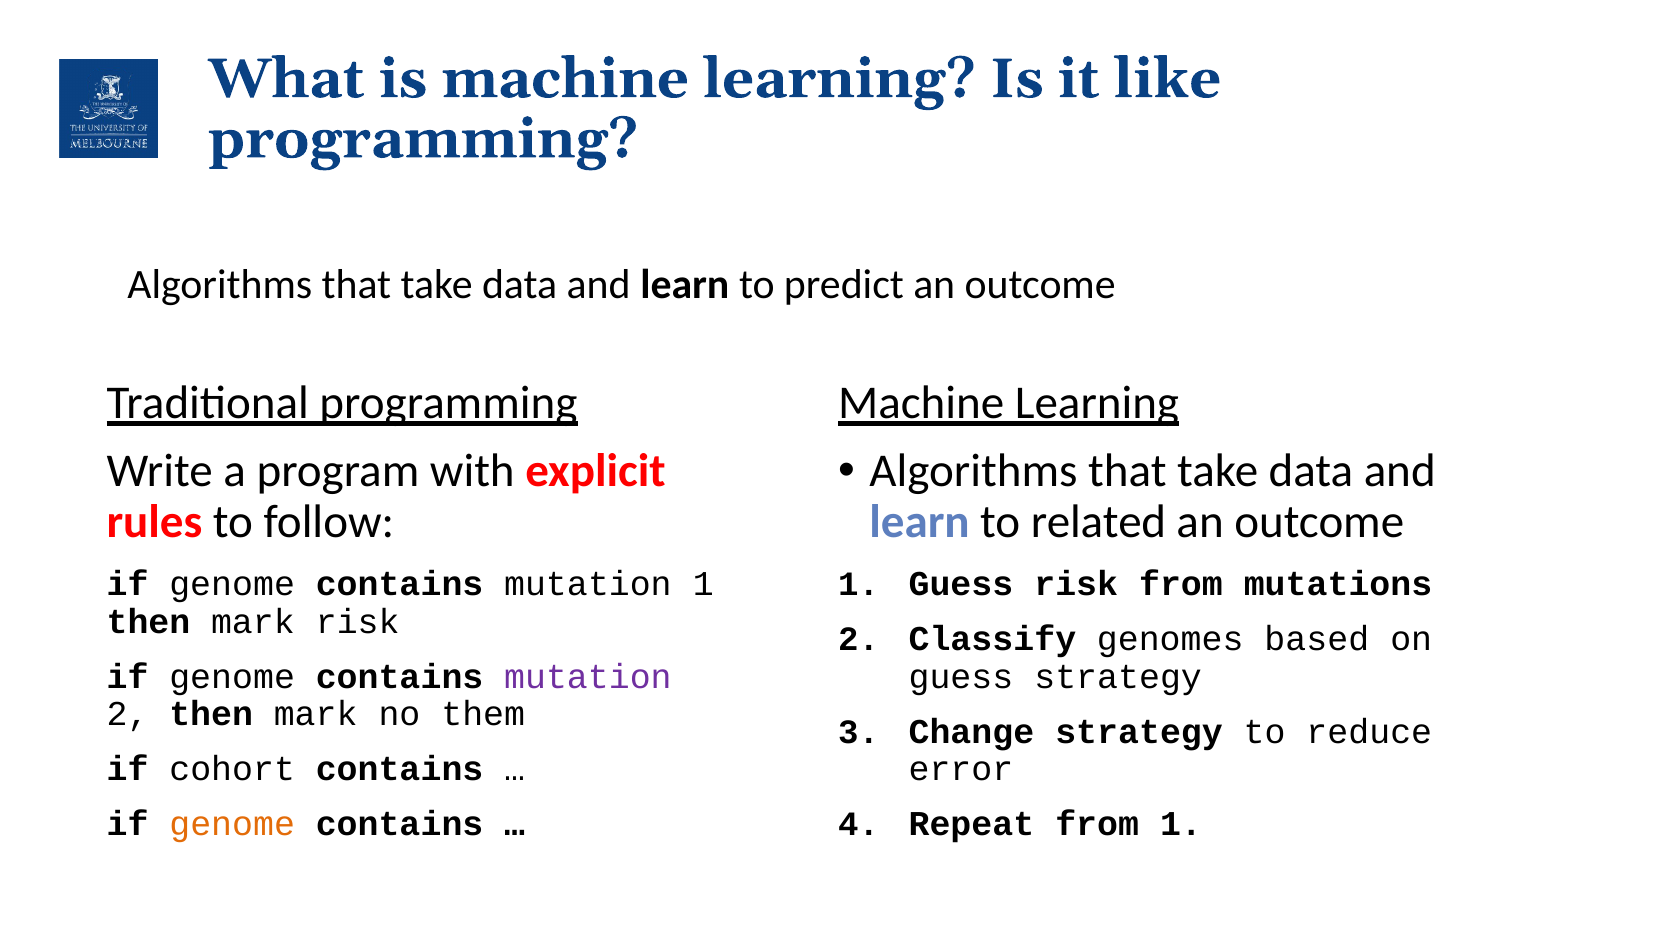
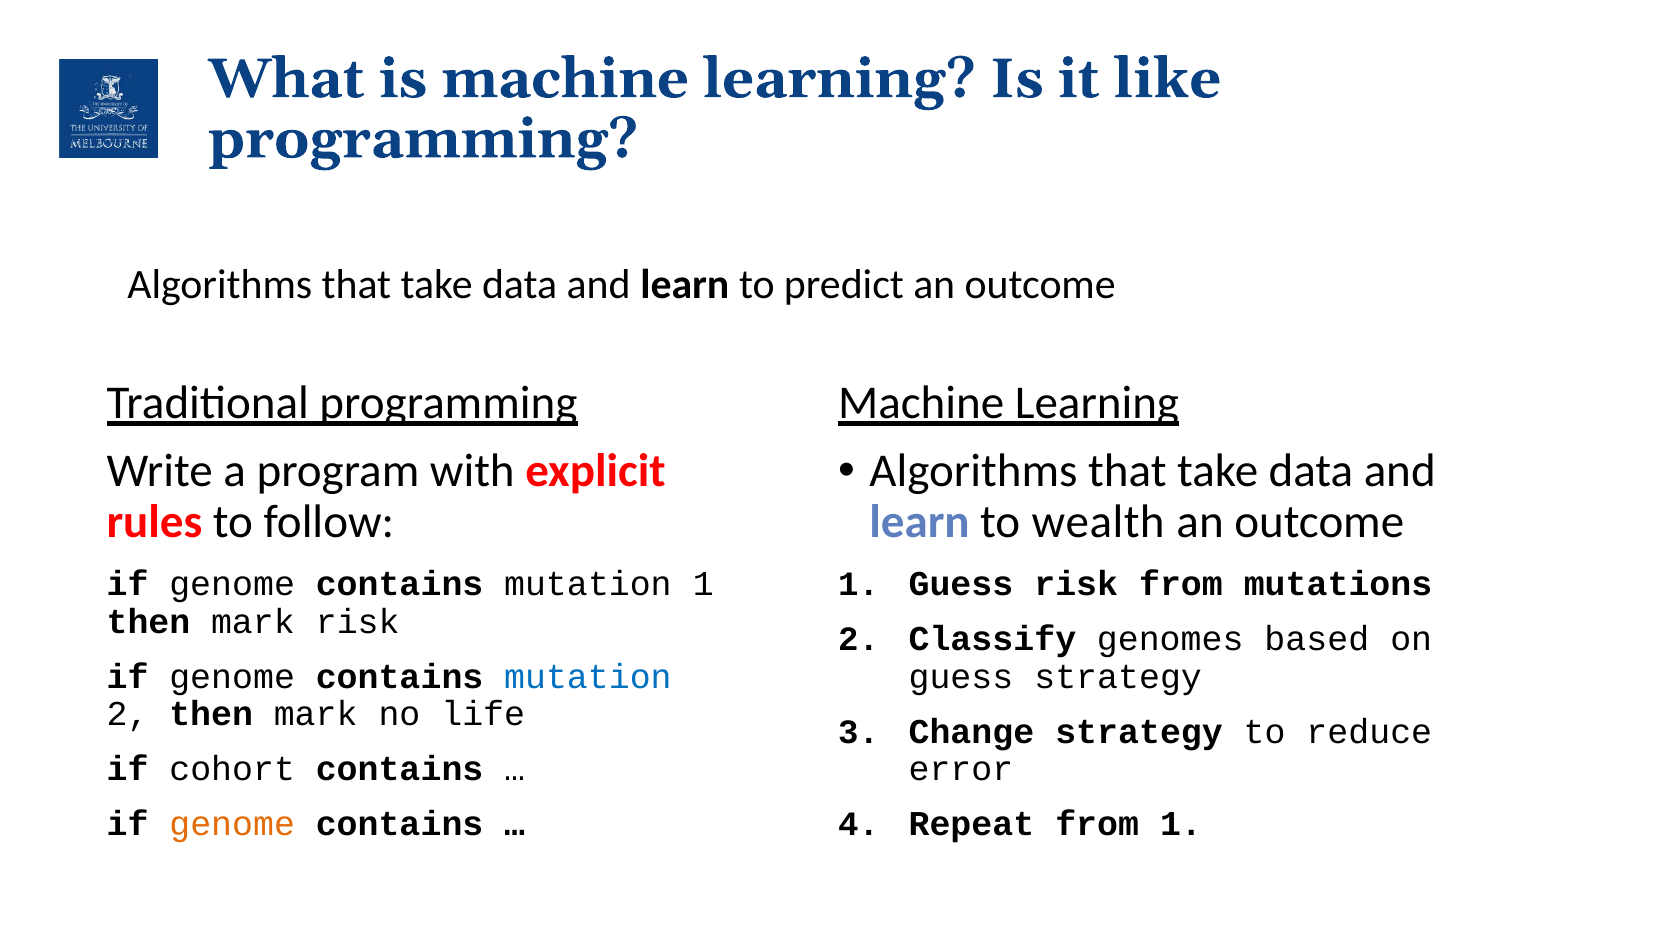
related: related -> wealth (1098, 523)
mutation colour: purple -> blue (588, 677)
them: them -> life (483, 715)
